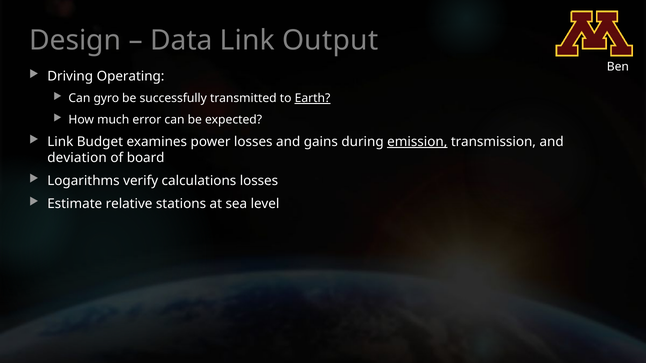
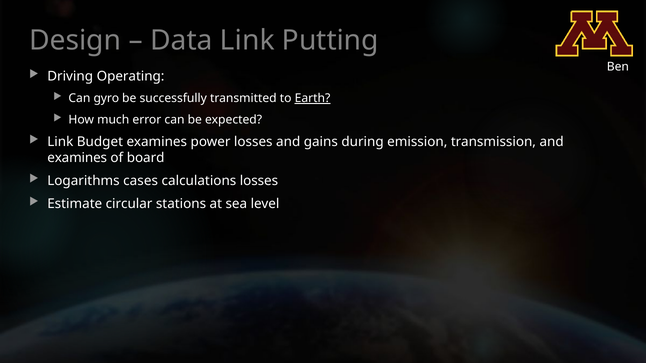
Output: Output -> Putting (330, 41)
emission underline: present -> none (417, 142)
deviation: deviation -> examines (77, 158)
verify: verify -> cases (141, 181)
relative: relative -> circular (129, 204)
